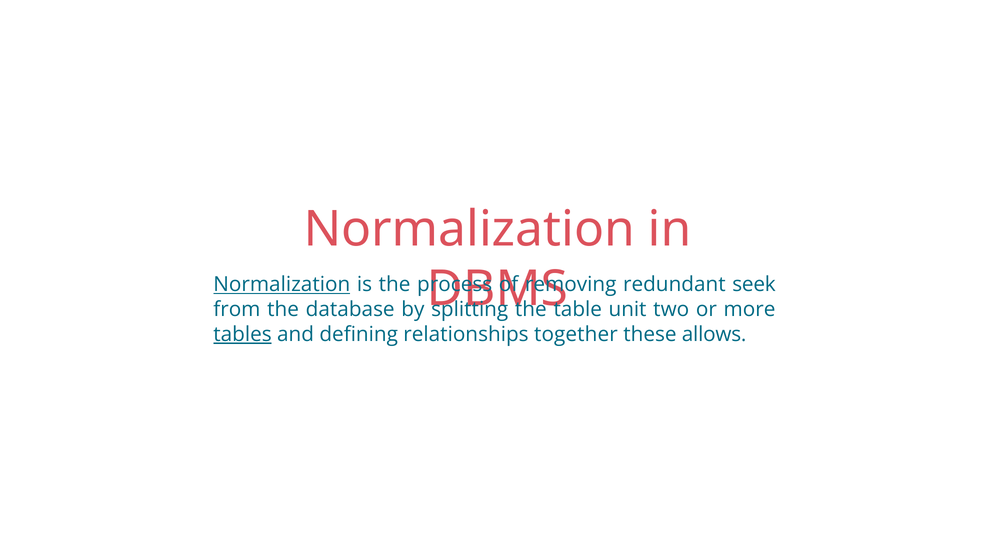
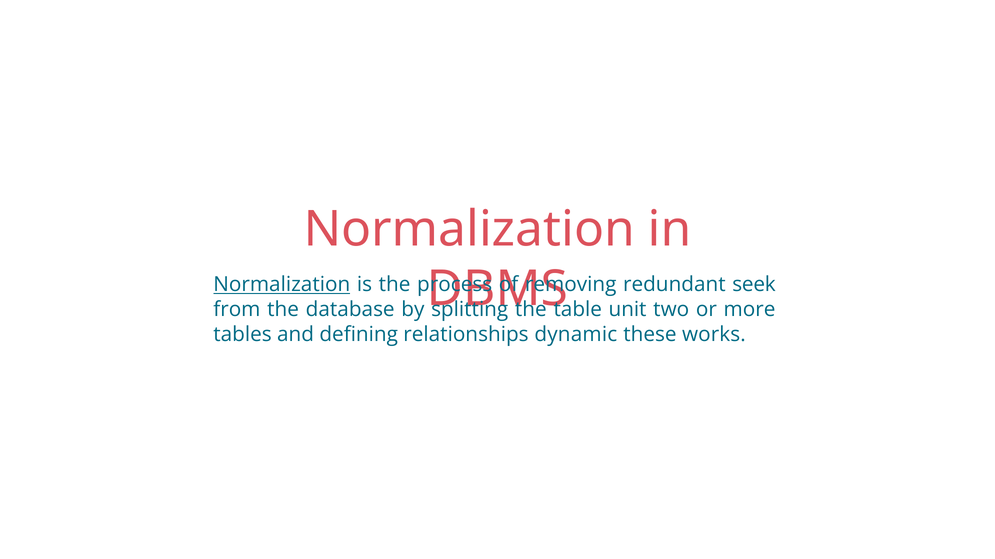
tables underline: present -> none (242, 335)
together: together -> dynamic (576, 335)
allows: allows -> works (714, 335)
